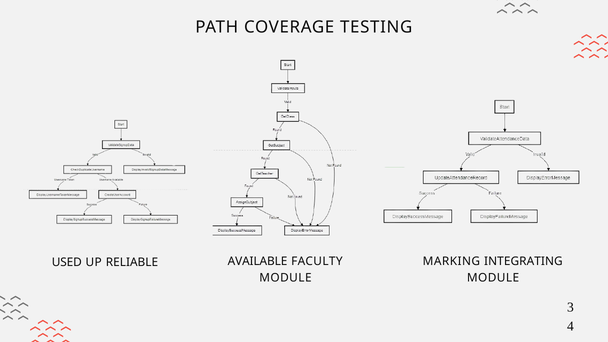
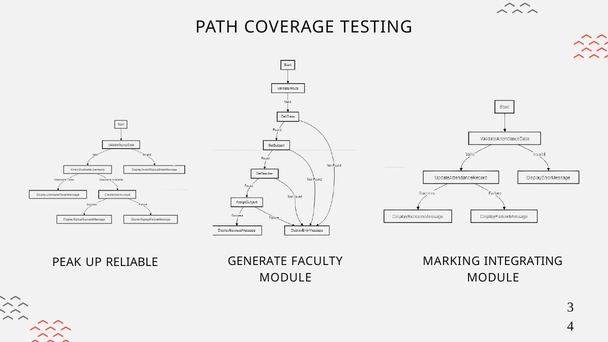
AVAILABLE: AVAILABLE -> GENERATE (257, 261)
USED: USED -> PEAK (67, 262)
